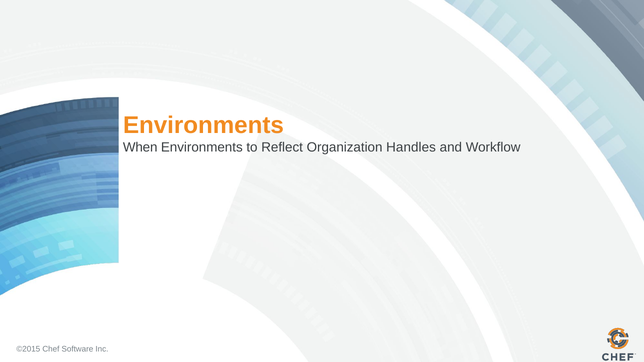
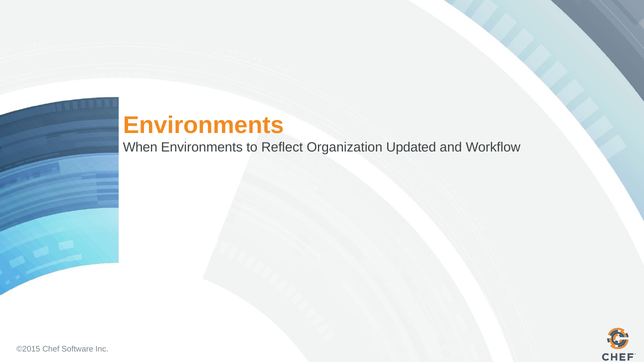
Handles: Handles -> Updated (411, 148)
